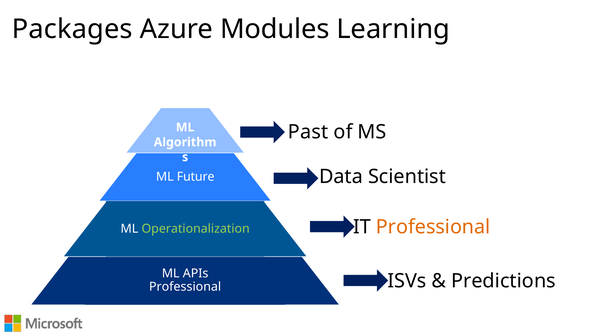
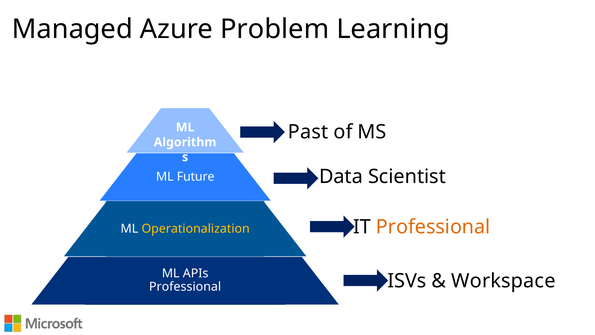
Packages: Packages -> Managed (72, 29)
Modules: Modules -> Problem (275, 29)
Operationalization colour: light green -> yellow (196, 228)
Predictions: Predictions -> Workspace (503, 281)
